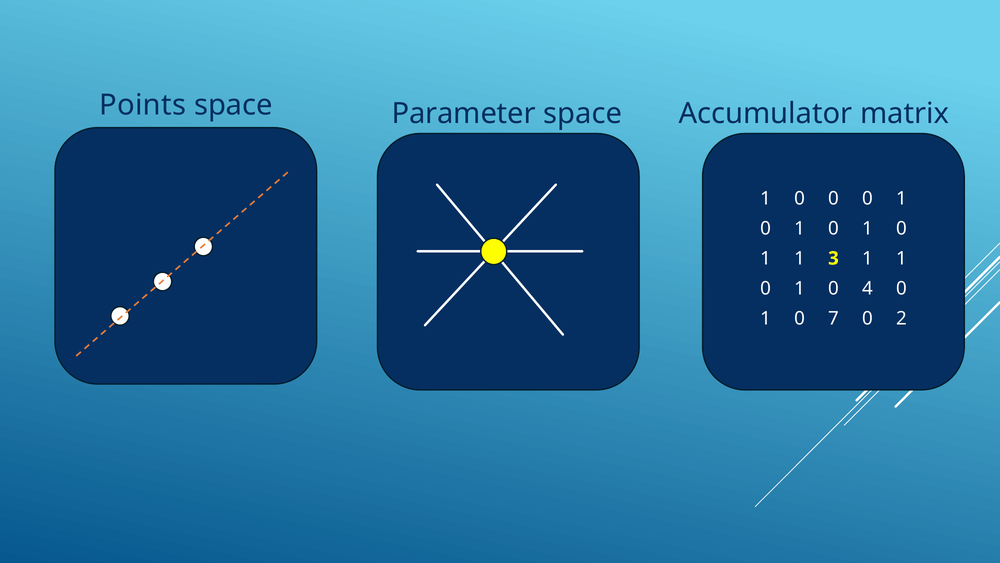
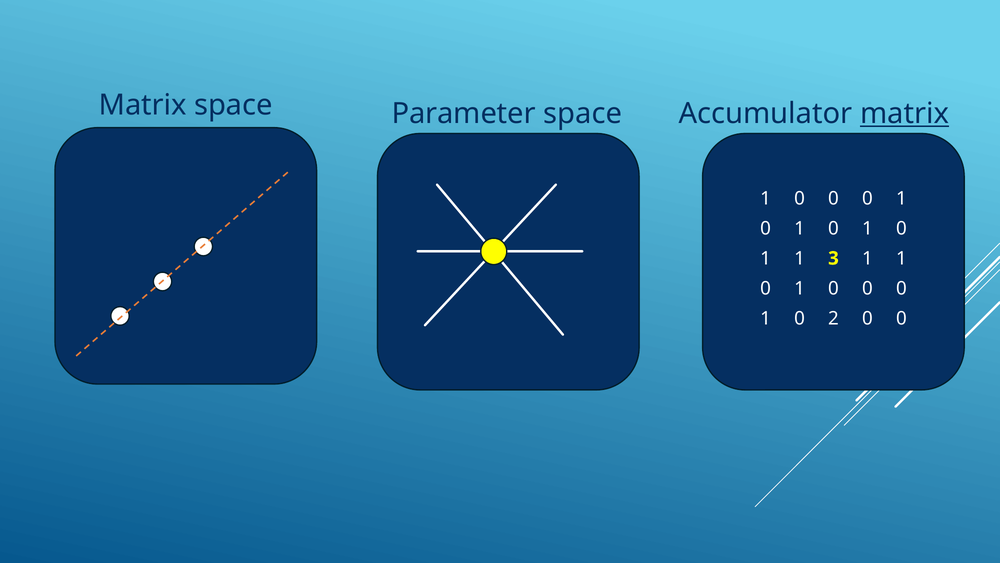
Points: Points -> Matrix (143, 105)
matrix underline: none -> present (905, 114)
0 1 0 4: 4 -> 0 (867, 288)
7: 7 -> 2 (833, 318)
2: 2 -> 0 (901, 318)
